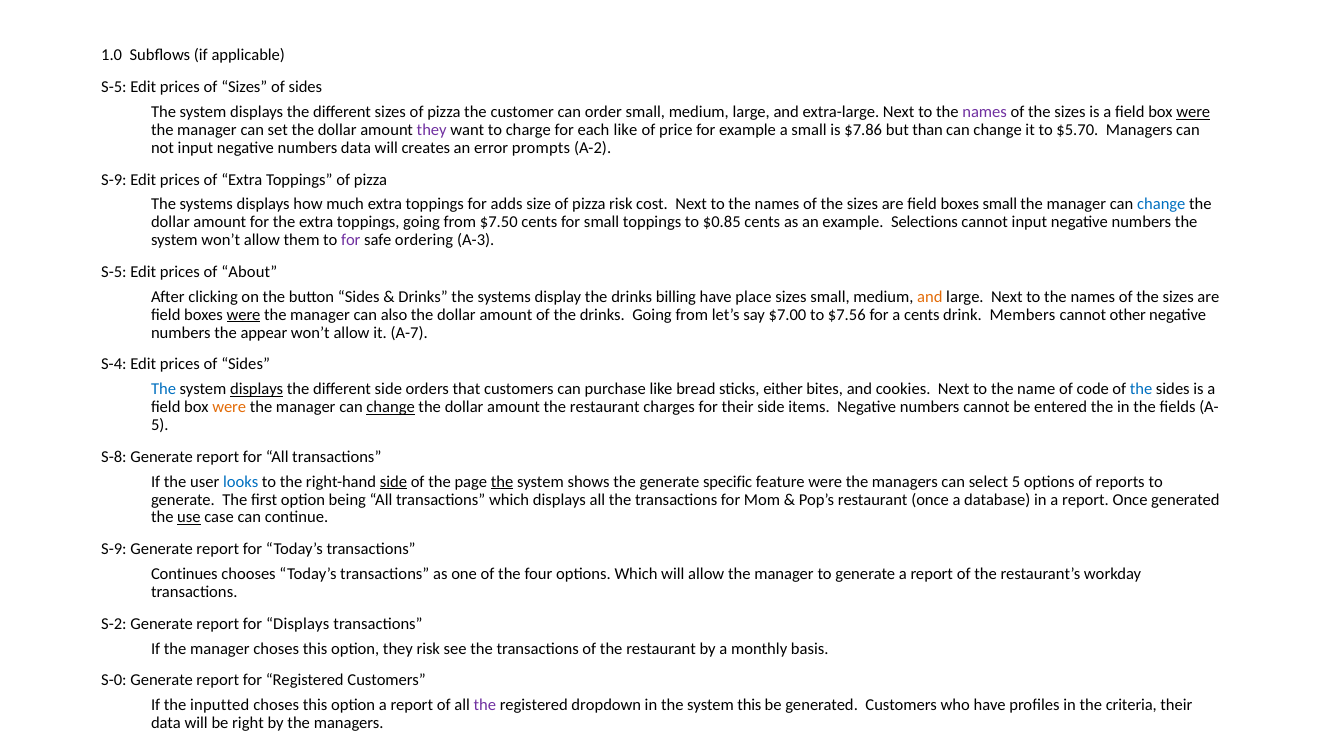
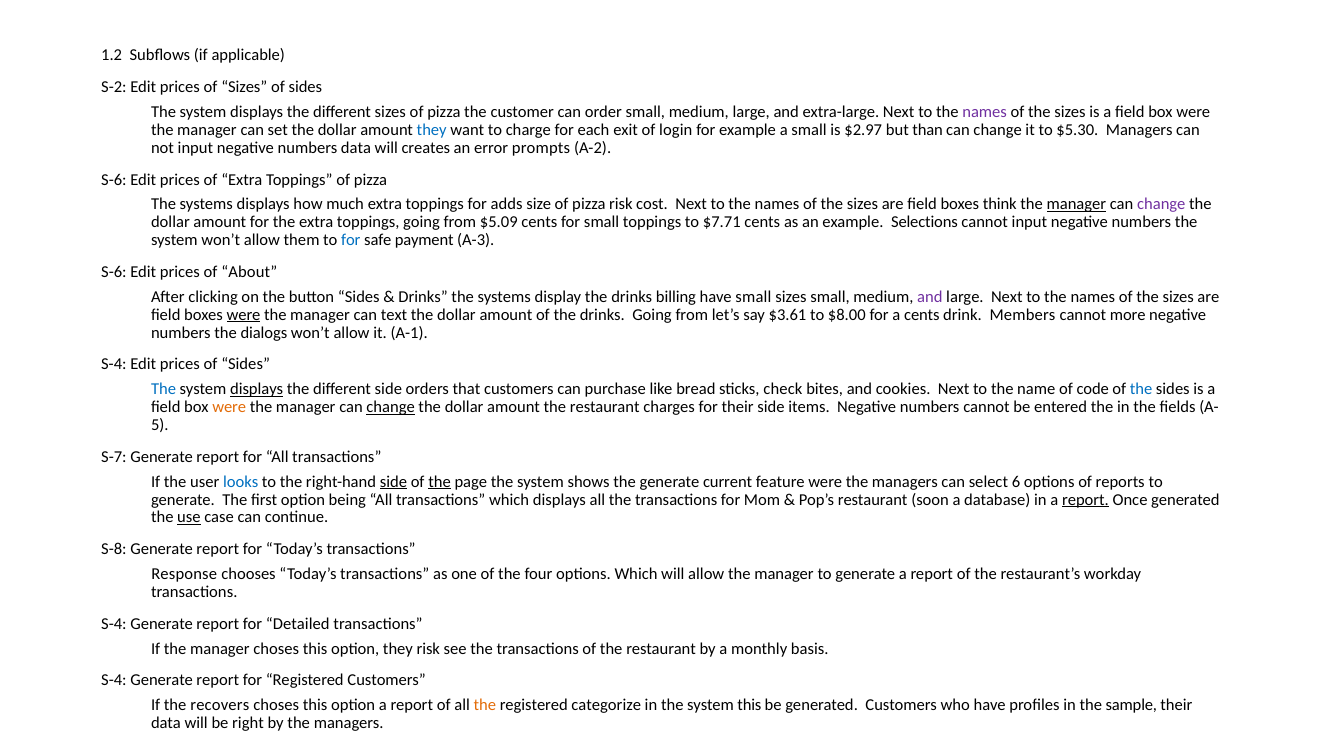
1.0: 1.0 -> 1.2 (112, 55)
S-5: S-5 -> S-2 (114, 87)
were underline: present -> none (1193, 112)
they colour: purple -> blue (432, 130)
each like: like -> exit (626, 130)
price: price -> login (676, 130)
$7.86: $7.86 -> $2.97 (863, 130)
$5.70: $5.70 -> $5.30 (1077, 130)
S-9: S-9 -> S-6 (114, 180)
boxes small: small -> think (1000, 204)
manager underline: none -> present (1076, 204)
change colour: blue -> purple (1161, 204)
$7.50: $7.50 -> $5.09 (499, 222)
$0.85: $0.85 -> $7.71 (722, 222)
for colour: purple -> blue (351, 240)
ordering: ordering -> payment (424, 240)
S-5: S-5 -> S-6 (114, 272)
have place: place -> small (753, 297)
and colour: orange -> purple (930, 297)
also: also -> text (394, 315)
$7.00: $7.00 -> $3.61 (788, 315)
$7.56: $7.56 -> $8.00 (847, 315)
other: other -> more (1128, 315)
appear: appear -> dialogs (264, 333)
A-7: A-7 -> A-1 (409, 333)
either: either -> check (783, 389)
S-8: S-8 -> S-7 (114, 457)
the underline: none -> present (440, 482)
the underline: present -> none (502, 482)
specific: specific -> current (728, 482)
select 5: 5 -> 6 (1016, 482)
restaurant once: once -> soon (930, 500)
report underline: none -> present (1085, 500)
S-9: S-9 -> S-8 (114, 549)
Continues: Continues -> Response (184, 574)
S-2: S-2 -> S-4 (114, 624)
for Displays: Displays -> Detailed (298, 624)
S-0: S-0 -> S-4 (114, 680)
inputted: inputted -> recovers (220, 705)
the colour: purple -> orange (485, 705)
dropdown: dropdown -> categorize (606, 705)
criteria: criteria -> sample (1131, 705)
